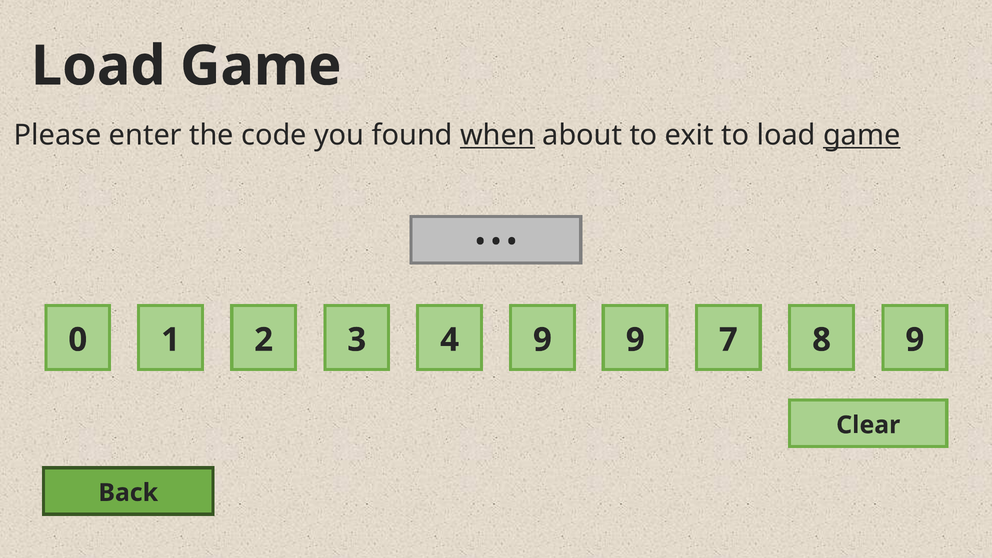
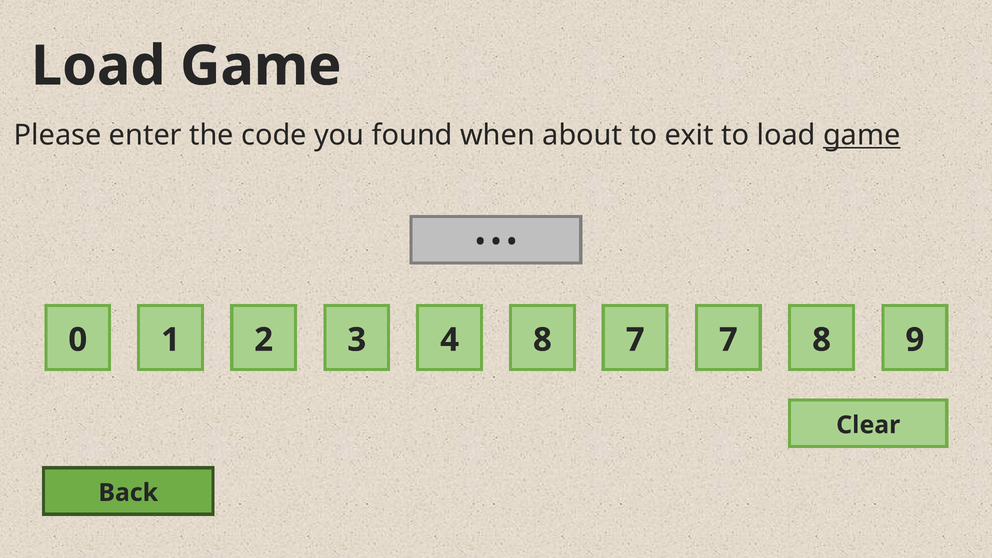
when underline: present -> none (498, 135)
4 9: 9 -> 8 (542, 340)
1 9: 9 -> 7 (635, 340)
